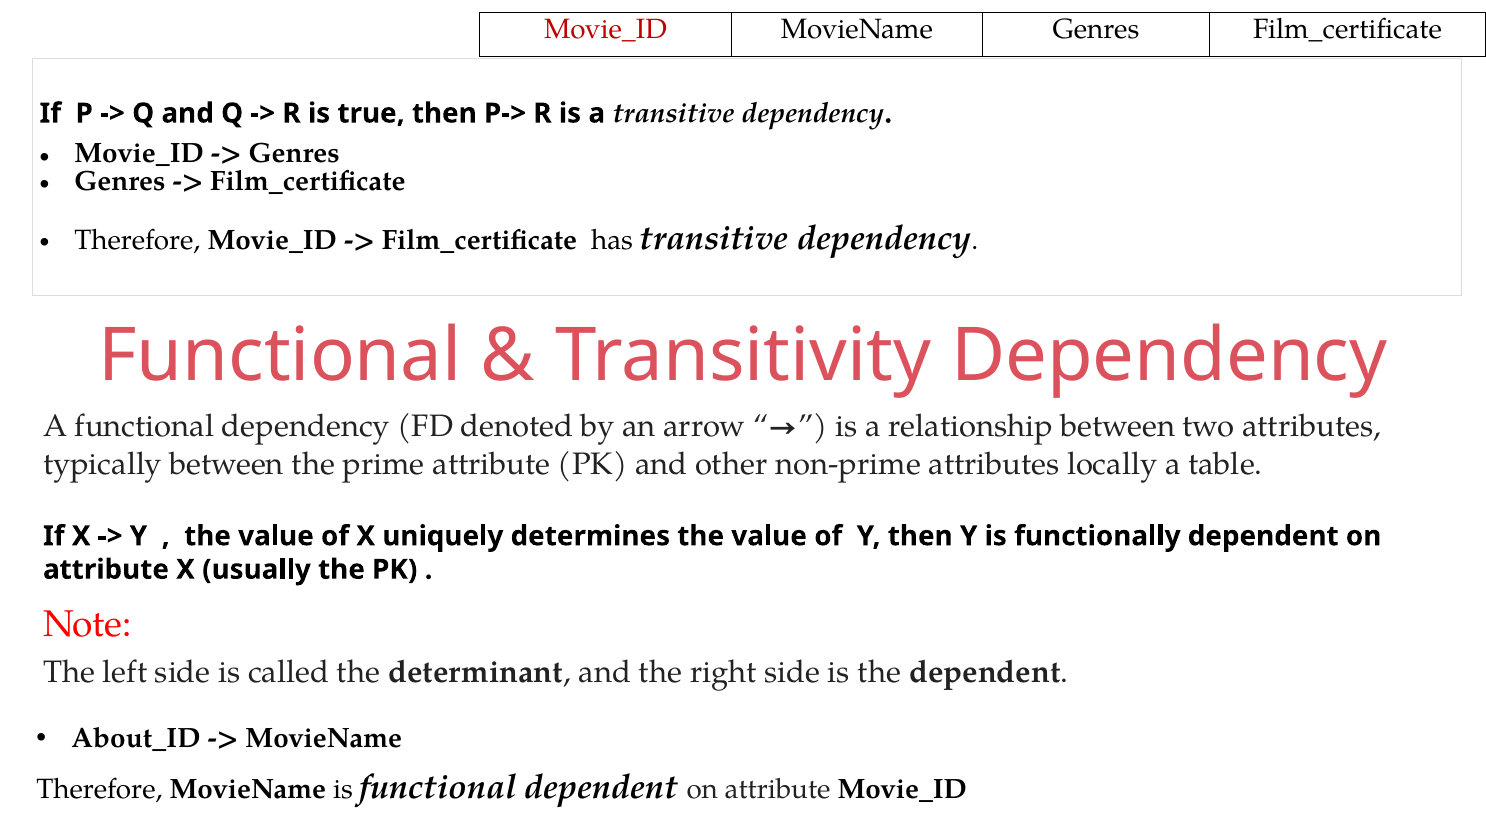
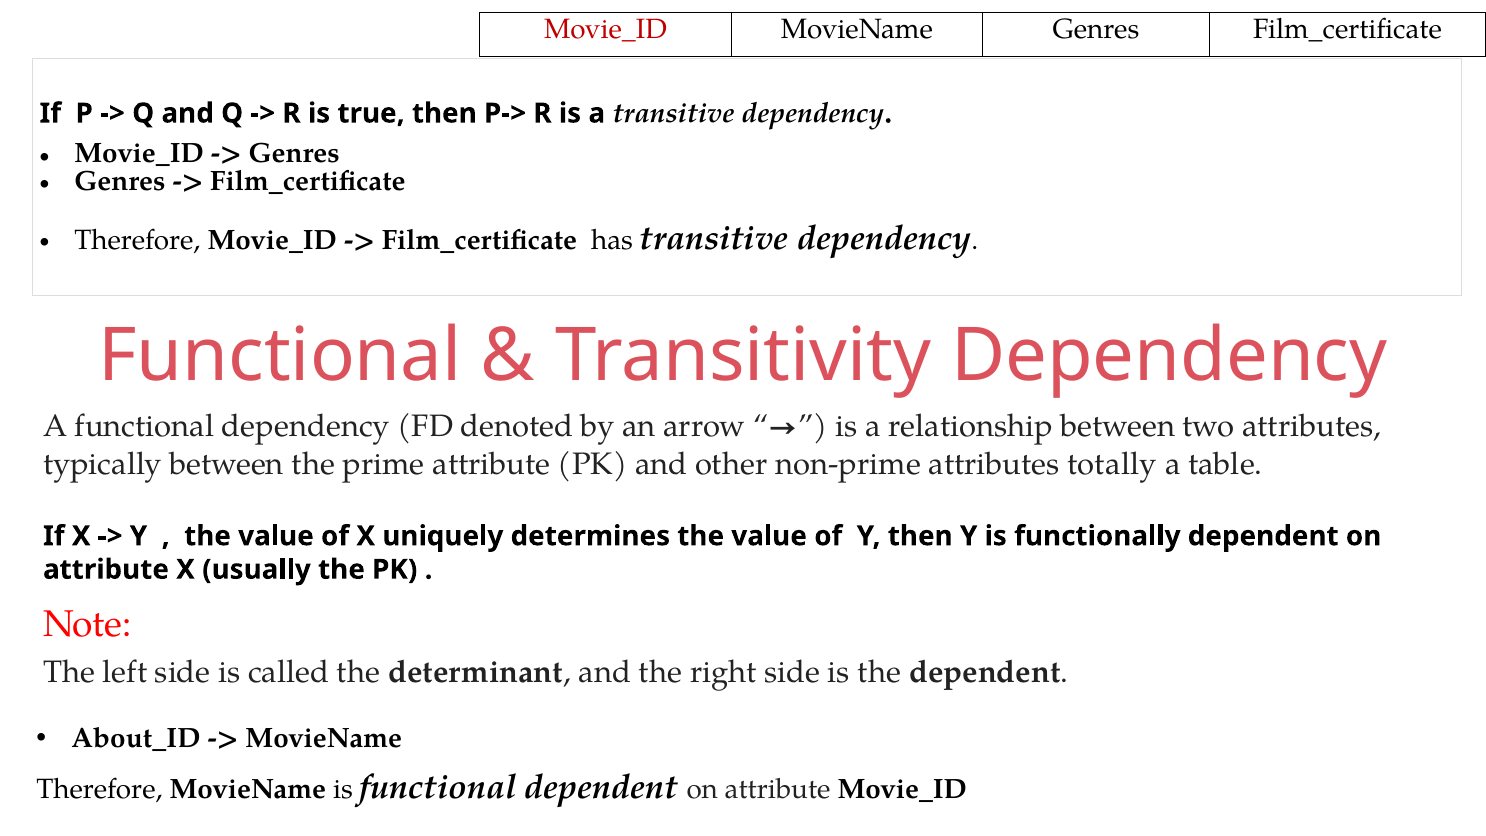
locally: locally -> totally (1112, 464)
